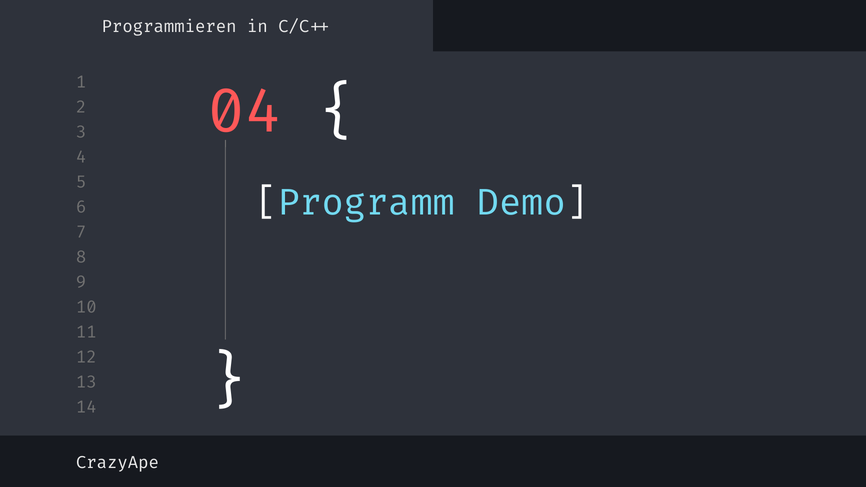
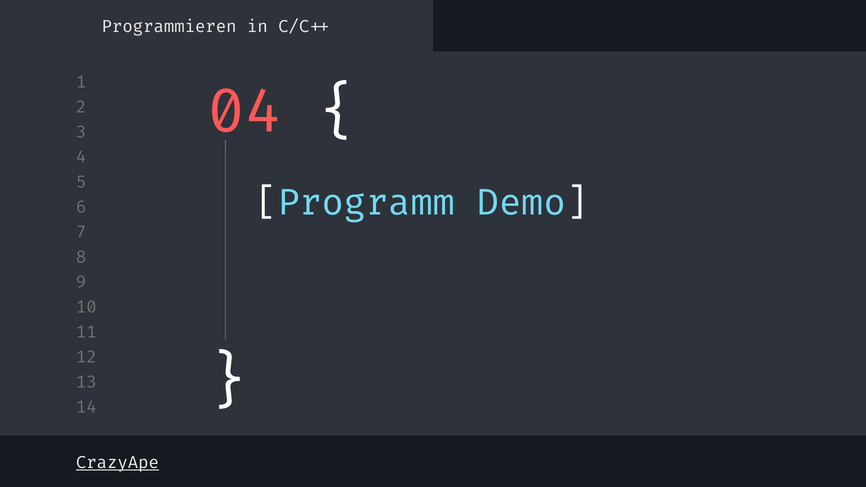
CrazyApe underline: none -> present (117, 463)
